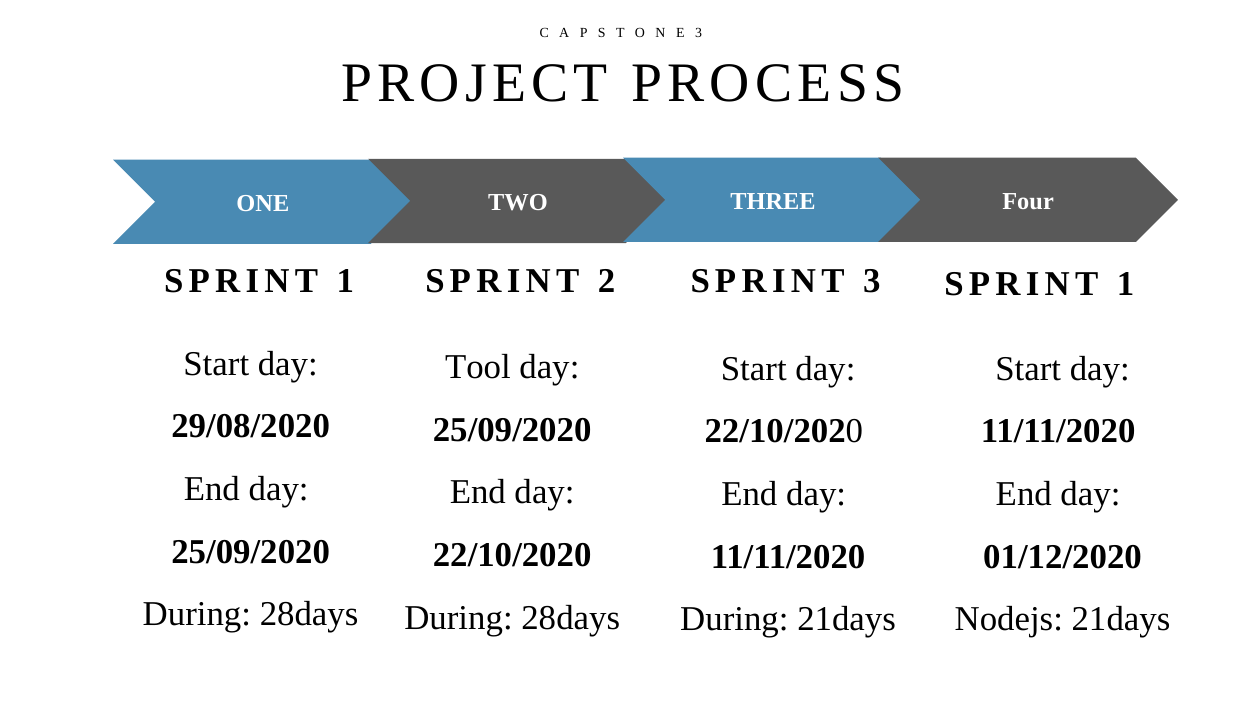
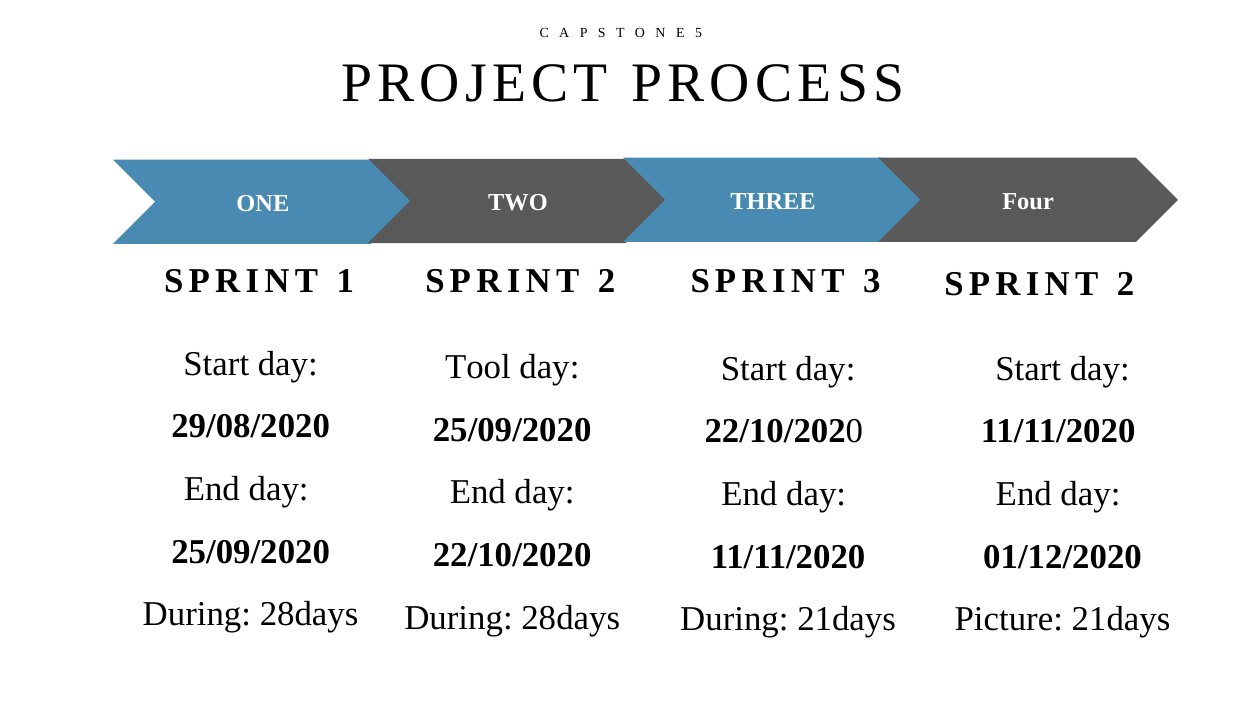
3: 3 -> 5 (699, 33)
3 SPRINT 1: 1 -> 2 (1126, 284)
Nodejs: Nodejs -> Picture (1009, 619)
